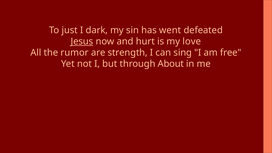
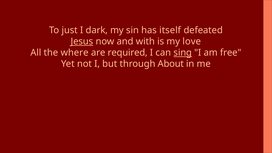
went: went -> itself (170, 30)
hurt: hurt -> with (145, 41)
rumor: rumor -> where (75, 53)
strength: strength -> required (128, 53)
sing underline: none -> present (183, 53)
